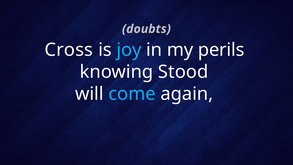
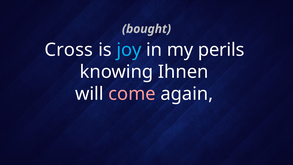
doubts: doubts -> bought (147, 29)
Stood: Stood -> Ihnen (183, 72)
come colour: light blue -> pink (132, 94)
